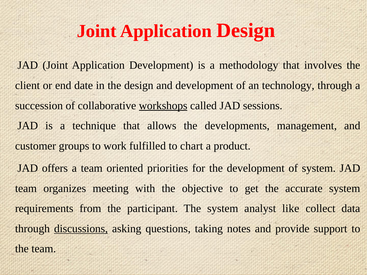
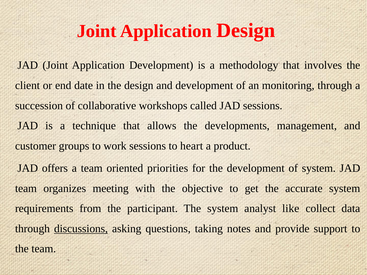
technology: technology -> monitoring (288, 85)
workshops underline: present -> none (163, 106)
work fulfilled: fulfilled -> sessions (148, 146)
chart: chart -> heart (192, 146)
